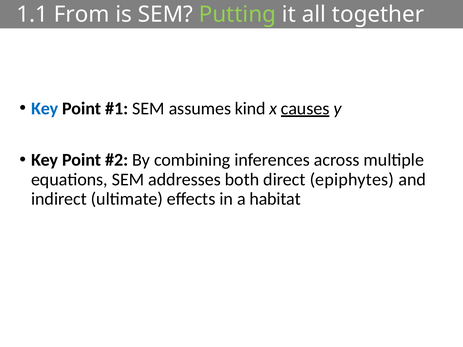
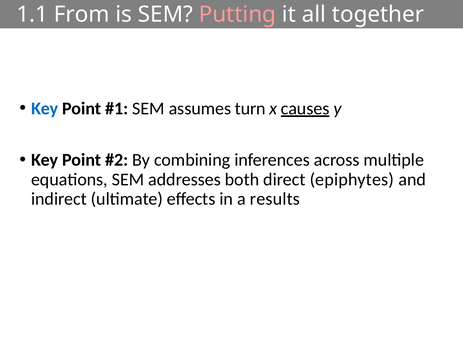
Putting colour: light green -> pink (237, 14)
kind: kind -> turn (250, 108)
habitat: habitat -> results (275, 199)
